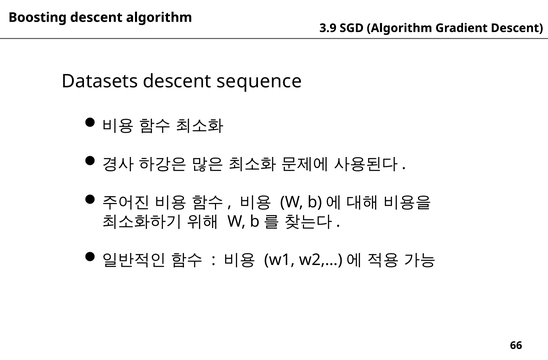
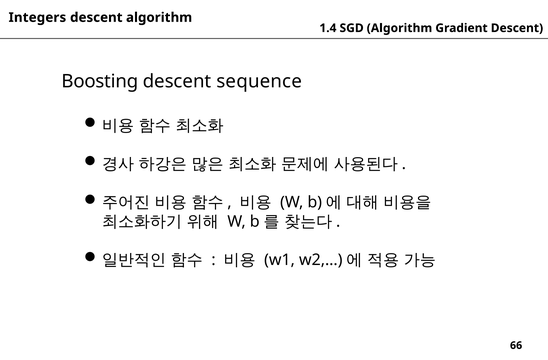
Boosting: Boosting -> Integers (37, 17)
3.9: 3.9 -> 1.4 (328, 28)
Datasets: Datasets -> Boosting (100, 81)
